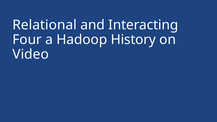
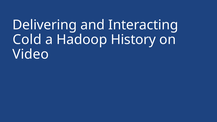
Relational: Relational -> Delivering (45, 25)
Four: Four -> Cold (27, 40)
